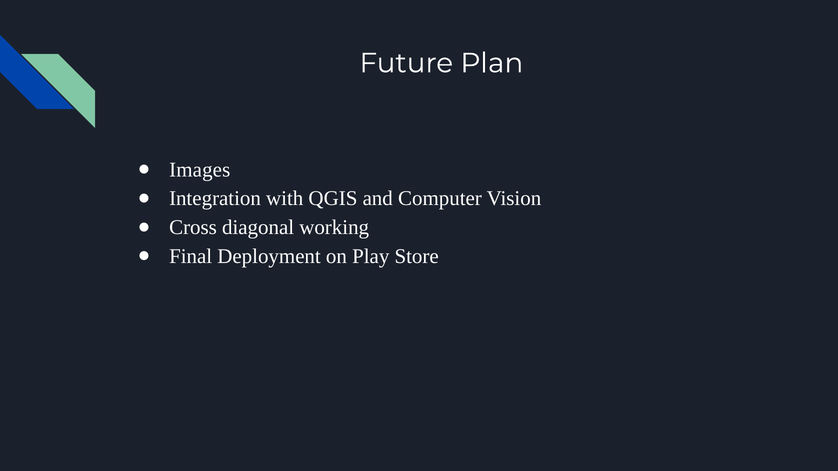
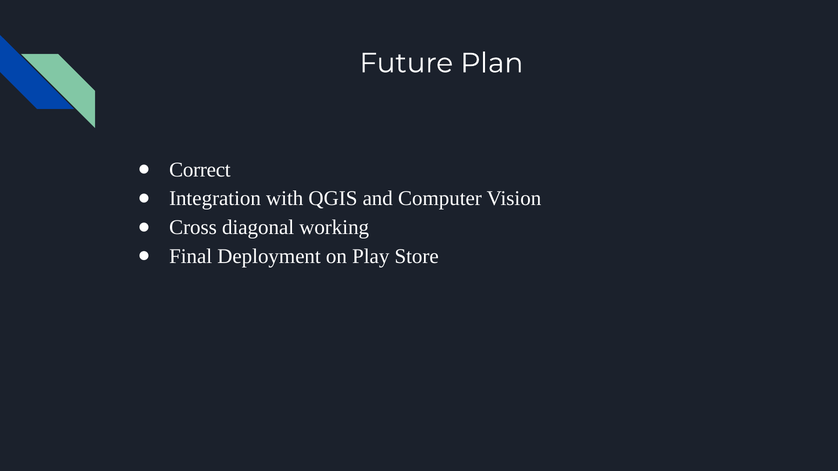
Images: Images -> Correct (200, 170)
